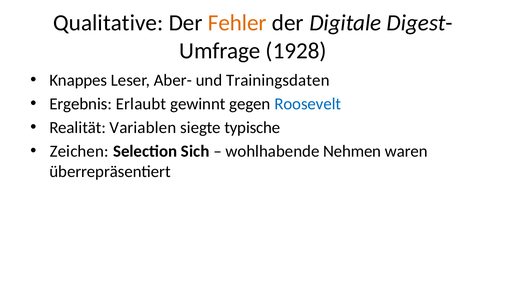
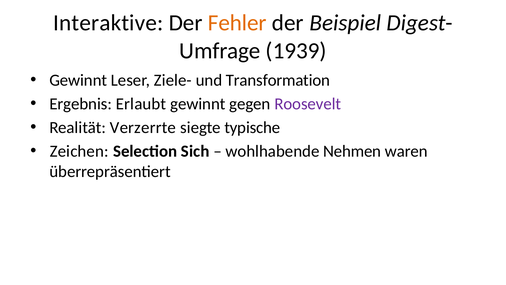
Qualitative: Qualitative -> Interaktive (108, 23)
Digitale: Digitale -> Beispiel (345, 23)
1928: 1928 -> 1939 (296, 51)
Knappes: Knappes -> Gewinnt (78, 80)
Aber-: Aber- -> Ziele- (173, 80)
Trainingsdaten: Trainingsdaten -> Transformation (278, 80)
Roosevelt colour: blue -> purple (308, 104)
Variablen: Variablen -> Verzerrte (143, 127)
